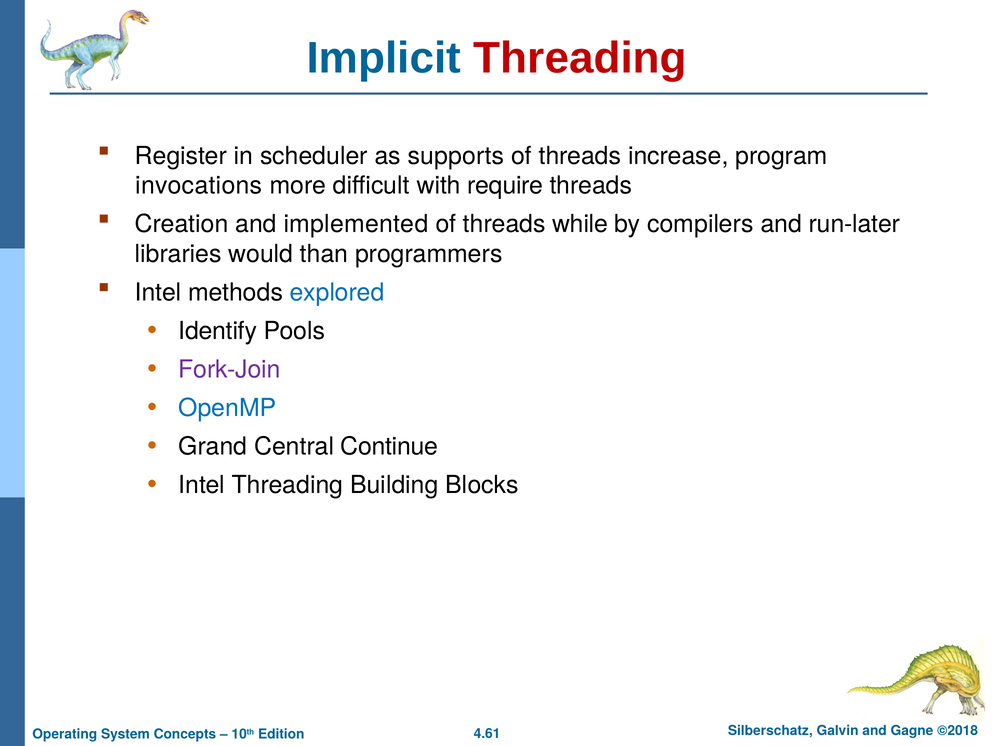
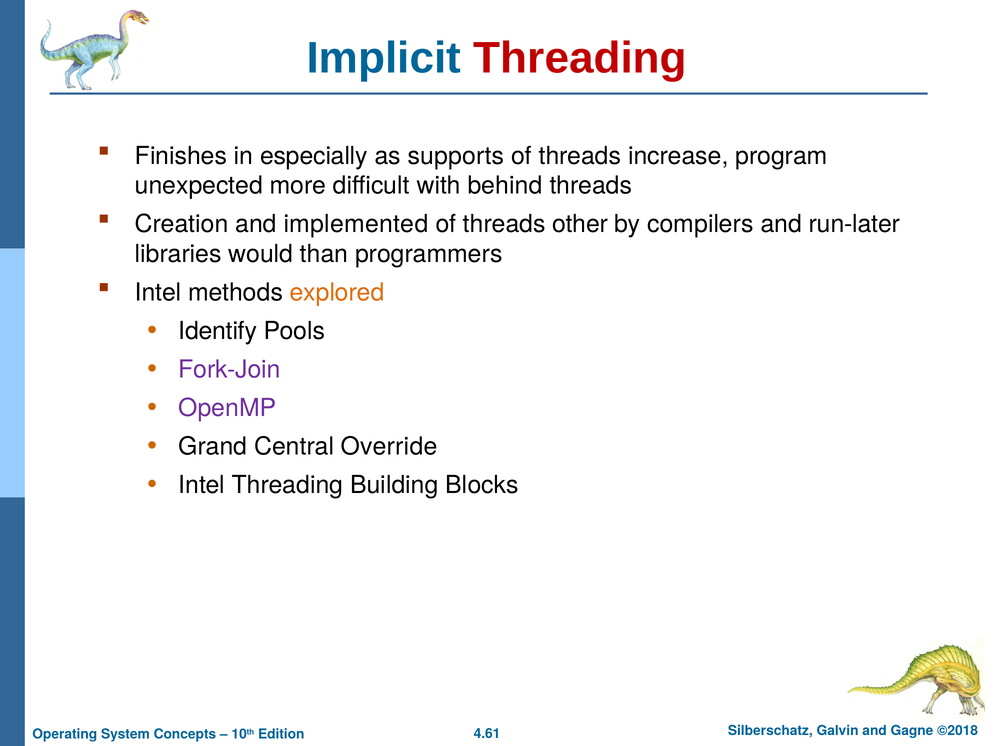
Register: Register -> Finishes (181, 156)
scheduler: scheduler -> especially (314, 156)
invocations: invocations -> unexpected (199, 186)
require: require -> behind (505, 186)
while: while -> other (580, 224)
explored colour: blue -> orange (337, 292)
OpenMP colour: blue -> purple (227, 408)
Continue: Continue -> Override (389, 446)
